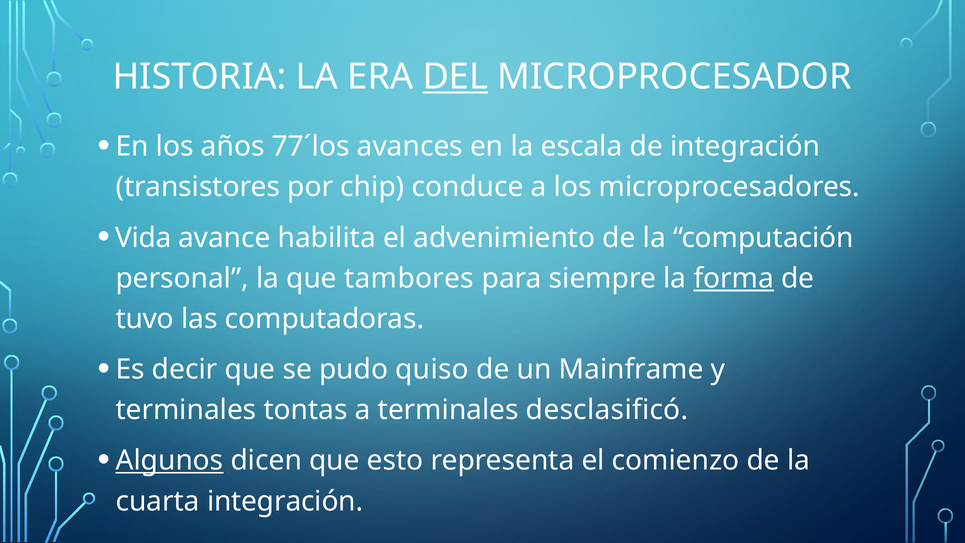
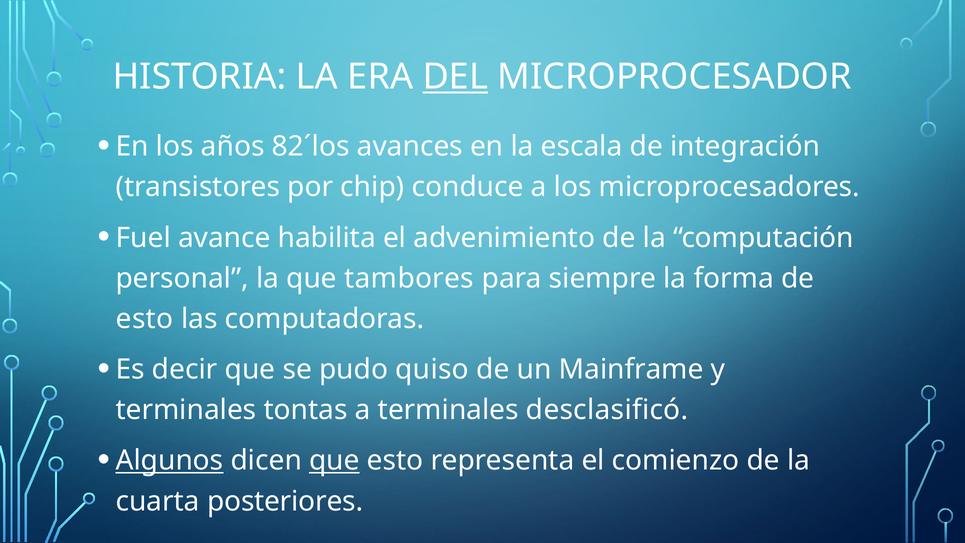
77´los: 77´los -> 82´los (311, 147)
Vida: Vida -> Fuel (143, 238)
forma underline: present -> none (734, 278)
tuvo: tuvo -> esto (145, 319)
que underline: none -> present (334, 461)
cuarta integración: integración -> posteriores (285, 501)
